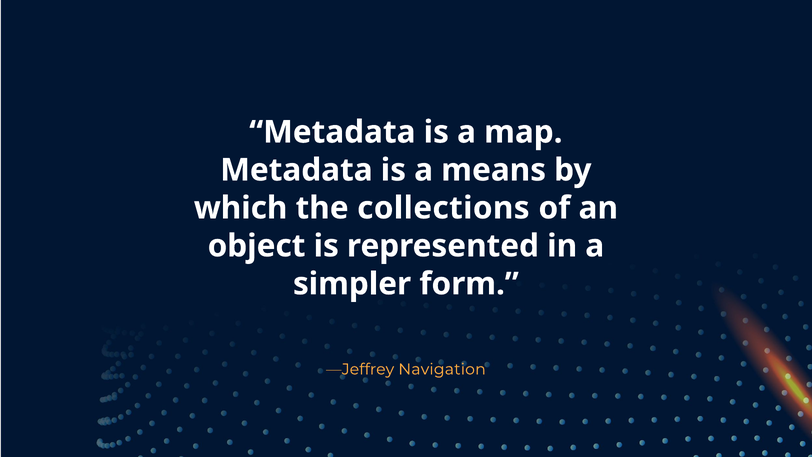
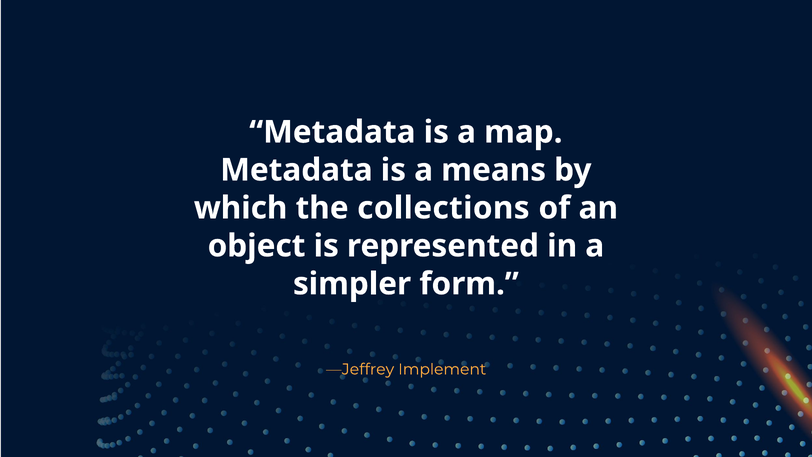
Navigation: Navigation -> Implement (442, 369)
